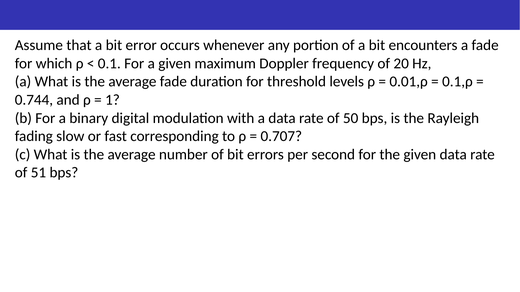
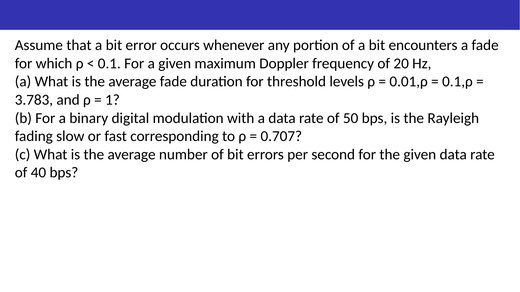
0.744: 0.744 -> 3.783 (34, 100)
51: 51 -> 40 (38, 173)
